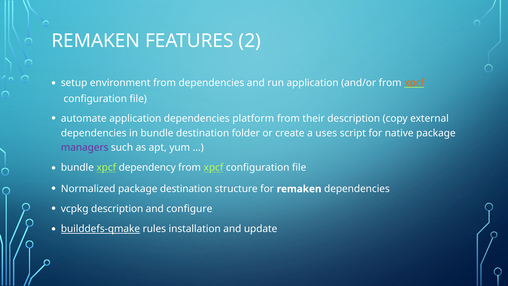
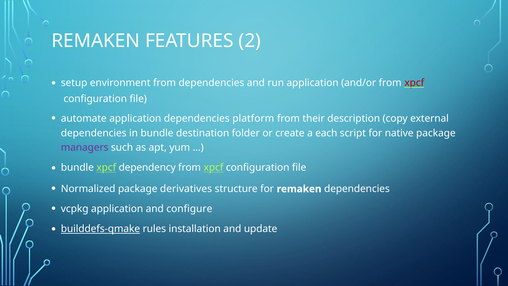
xpcf colour: orange -> red (414, 83)
uses: uses -> each (326, 133)
package destination: destination -> derivatives (186, 189)
vcpkg description: description -> application (117, 209)
